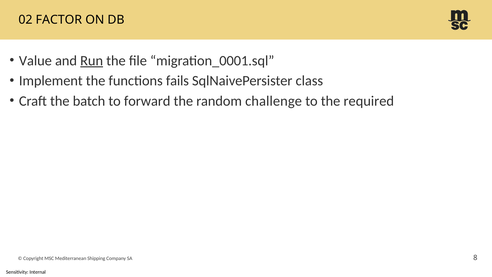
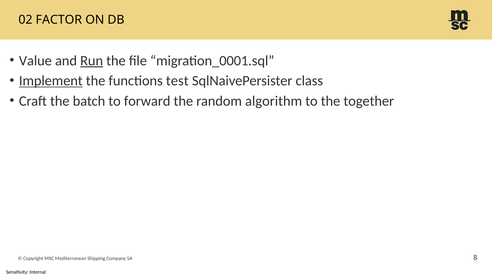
Implement underline: none -> present (51, 81)
fails: fails -> test (177, 81)
challenge: challenge -> algorithm (274, 101)
required: required -> together (369, 101)
